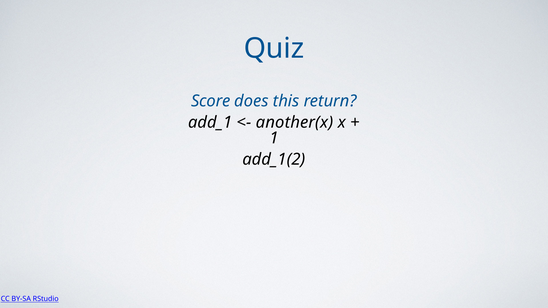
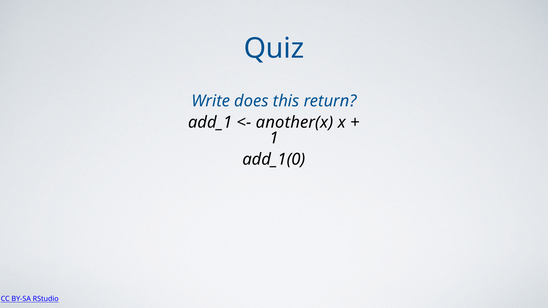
Score: Score -> Write (211, 101)
add_1(2: add_1(2 -> add_1(0 (274, 160)
